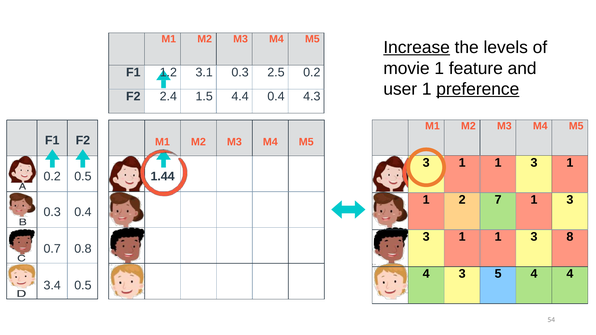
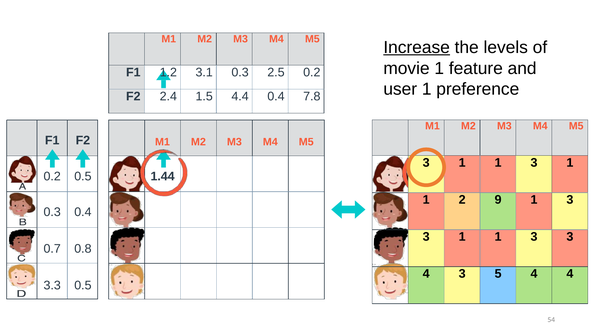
preference underline: present -> none (478, 89)
4.3: 4.3 -> 7.8 (312, 96)
7: 7 -> 9 (498, 200)
1 1 3 8: 8 -> 3 (570, 237)
3.4: 3.4 -> 3.3 (52, 286)
